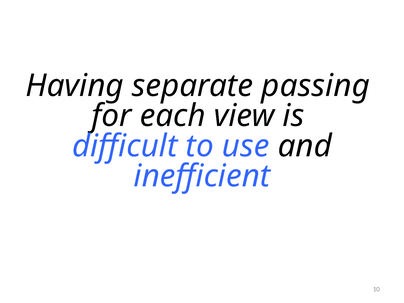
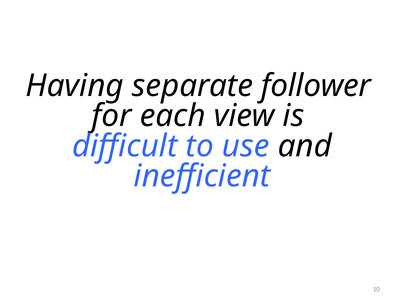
passing: passing -> follower (316, 86)
